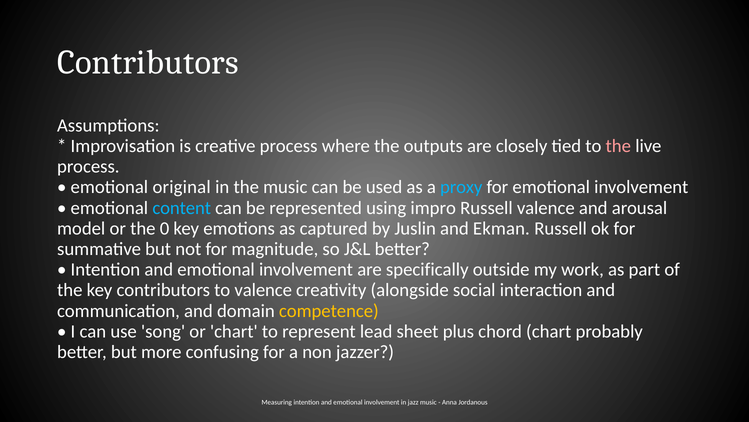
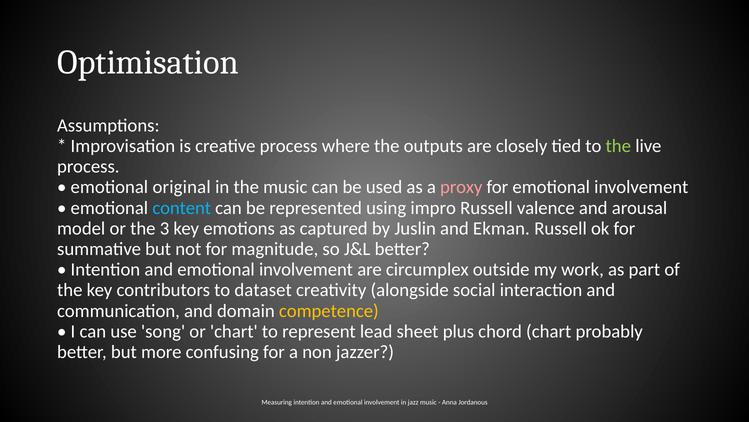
Contributors: Contributors -> Optimisation (148, 62)
the colour: pink -> light green (618, 146)
proxy colour: light blue -> pink (461, 187)
0: 0 -> 3 (165, 228)
specifically: specifically -> circumplex (427, 269)
to valence: valence -> dataset (263, 290)
